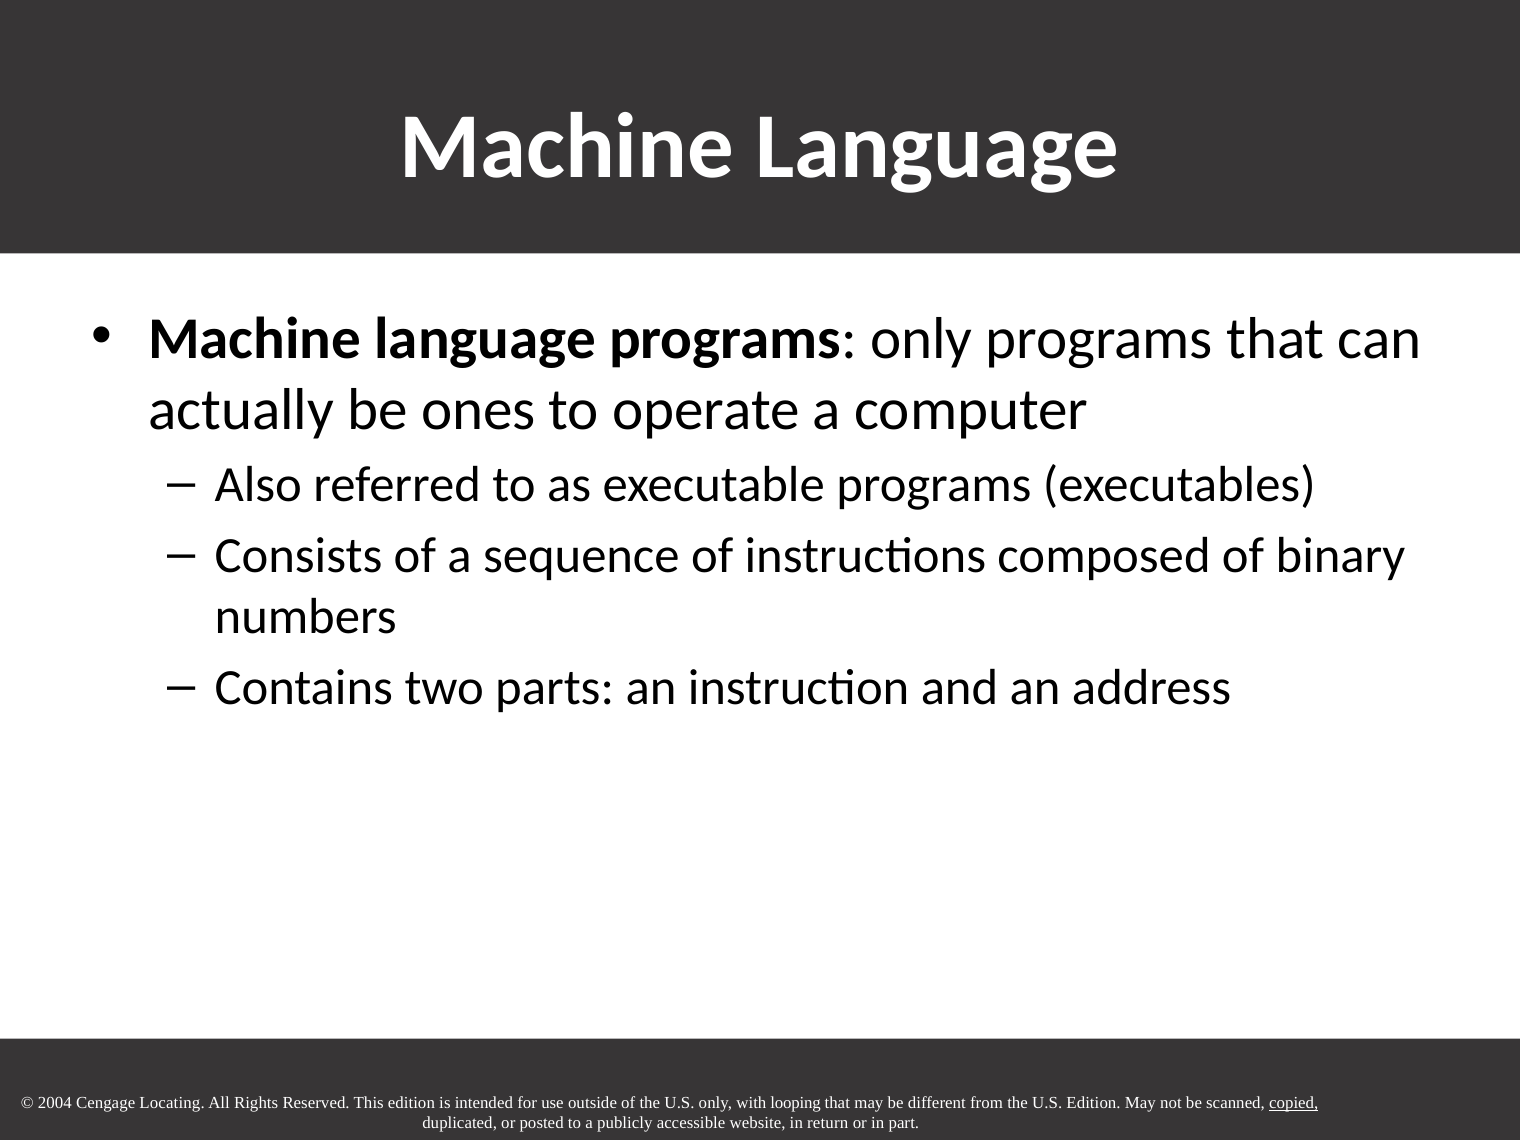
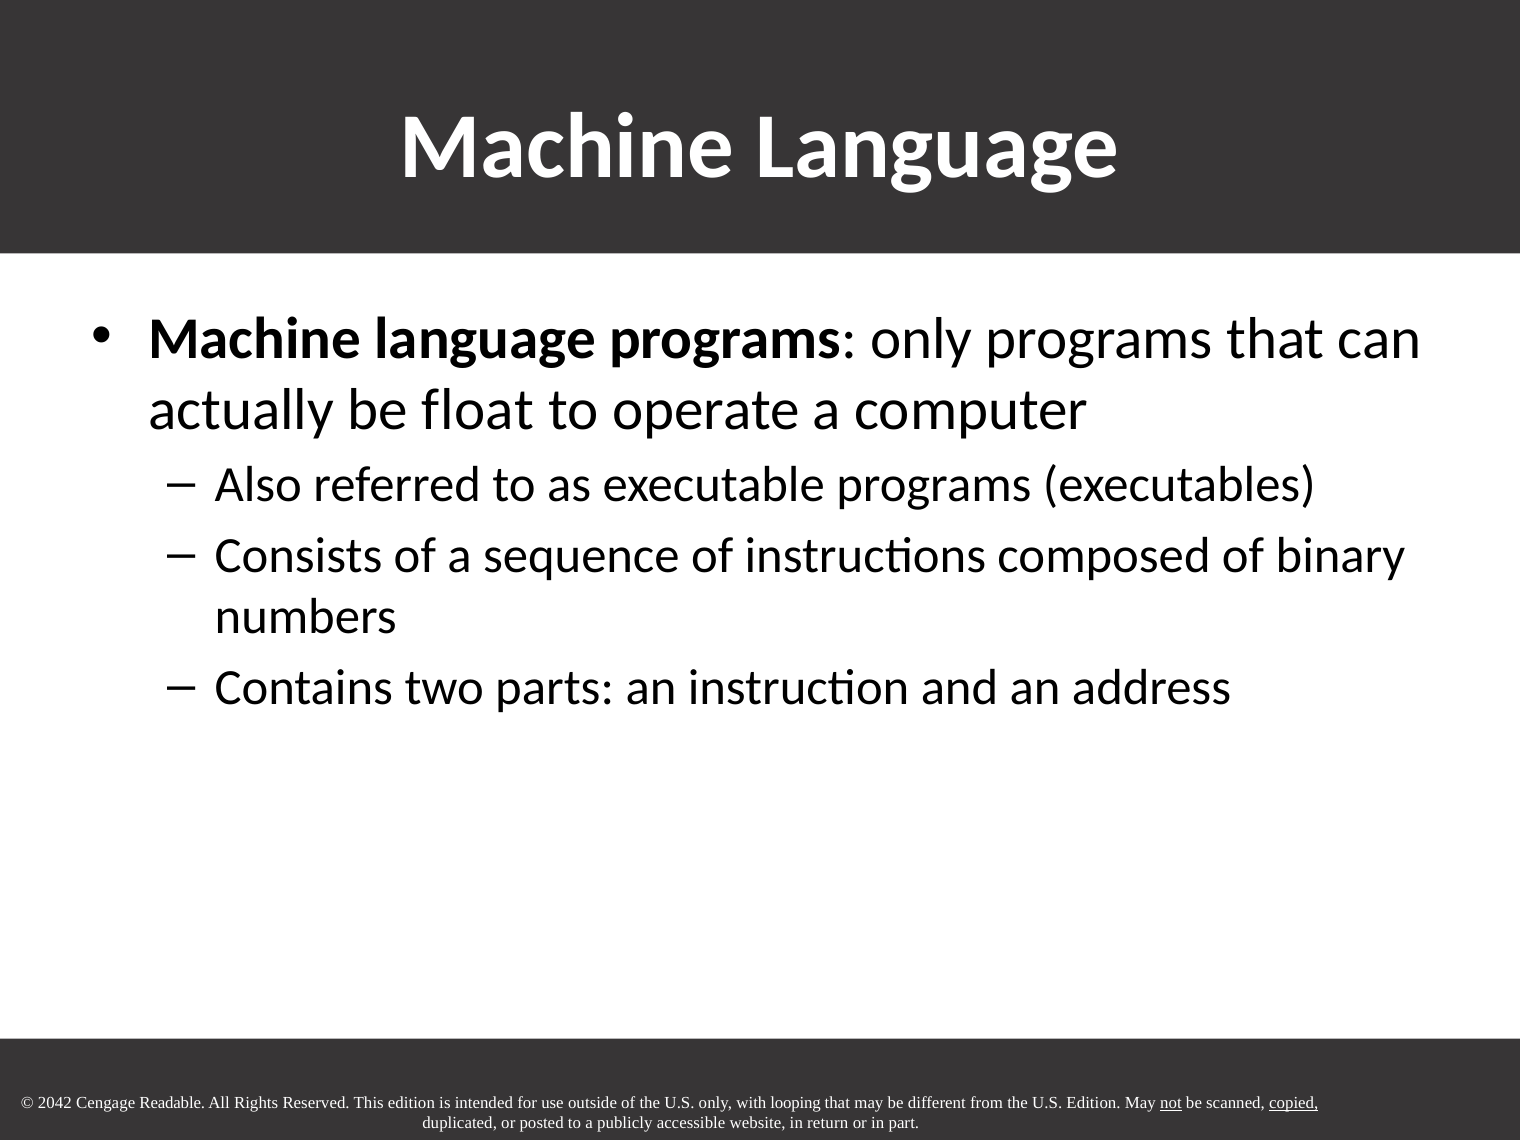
ones: ones -> float (478, 410)
2004: 2004 -> 2042 (55, 1103)
Locating: Locating -> Readable (172, 1103)
not underline: none -> present (1171, 1103)
